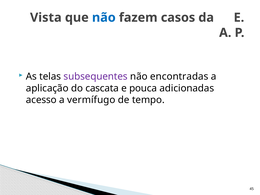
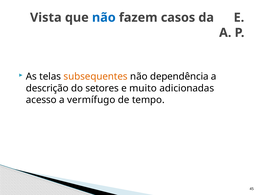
subsequentes colour: purple -> orange (96, 77)
encontradas: encontradas -> dependência (179, 77)
aplicação: aplicação -> descrição (47, 88)
cascata: cascata -> setores (102, 88)
pouca: pouca -> muito (143, 88)
